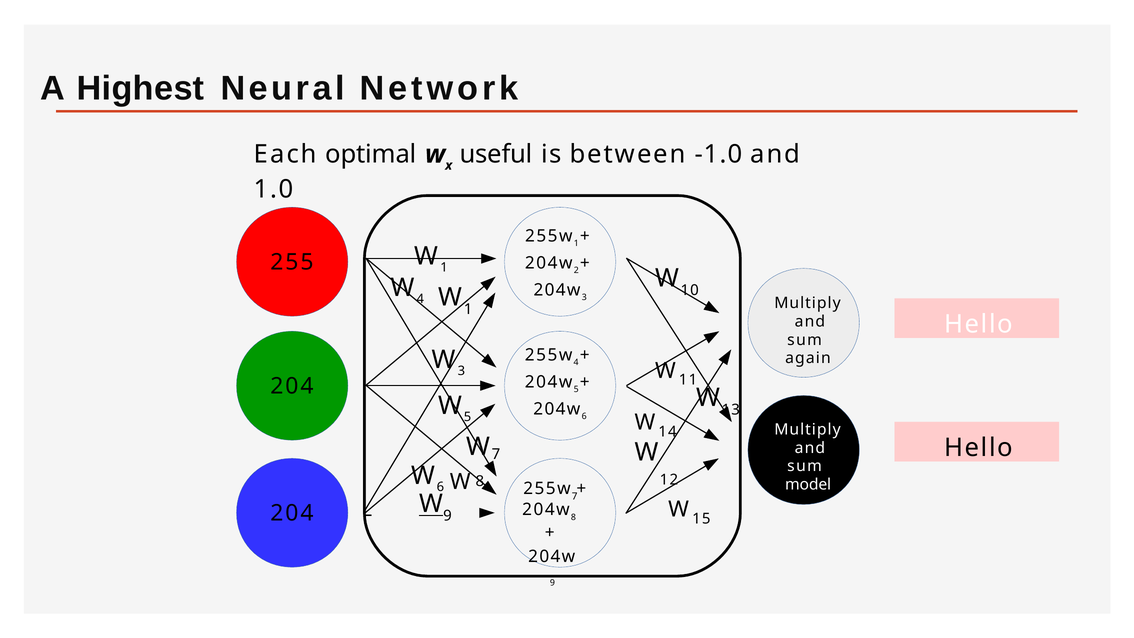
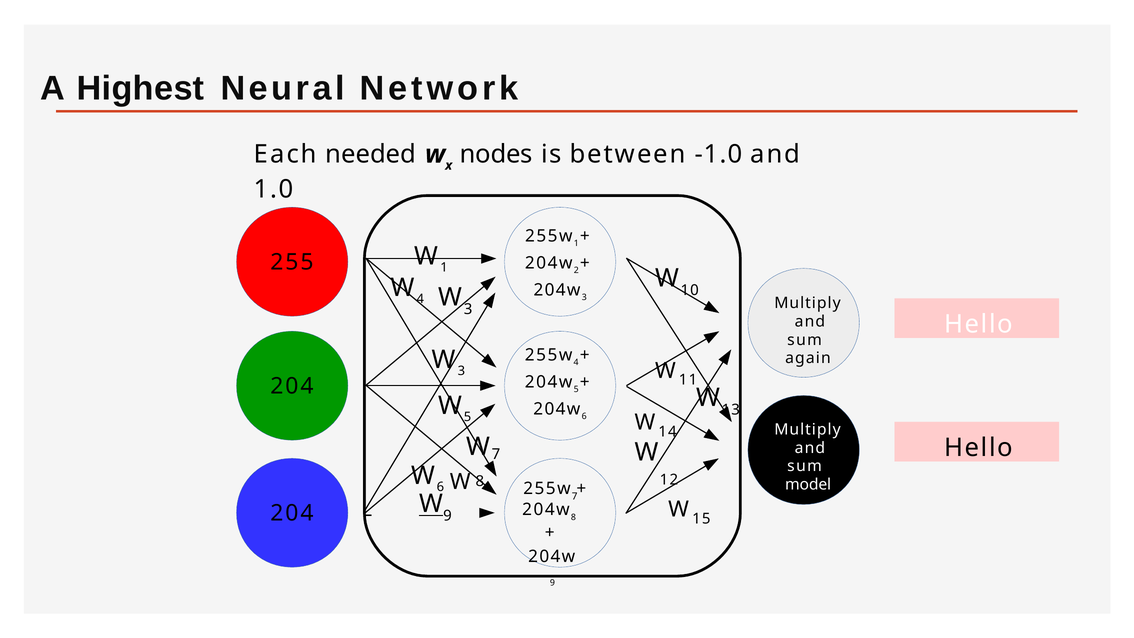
optimal: optimal -> needed (371, 154)
useful: useful -> nodes (496, 154)
1: 1 -> 3 (468, 309)
